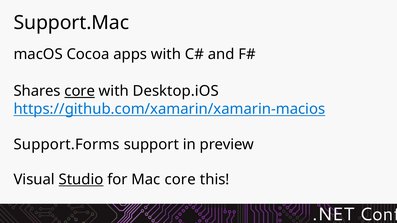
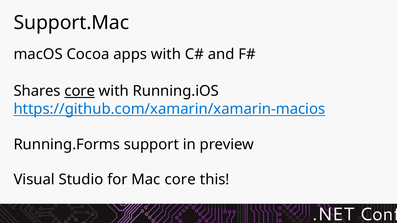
Desktop.iOS: Desktop.iOS -> Running.iOS (176, 91)
Support.Forms: Support.Forms -> Running.Forms (67, 145)
Studio underline: present -> none (81, 180)
